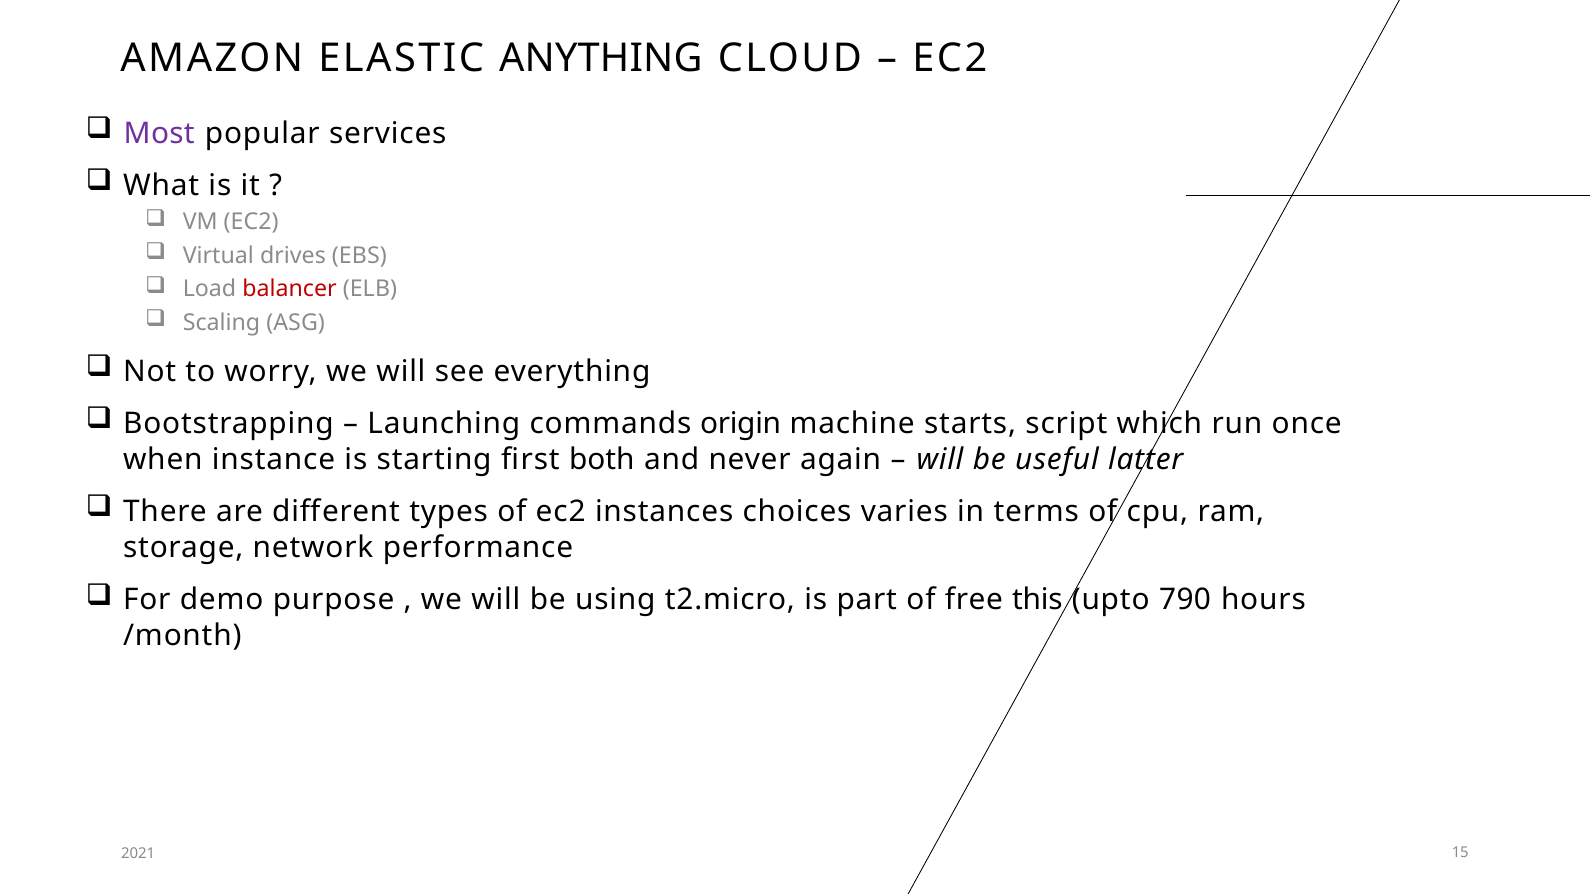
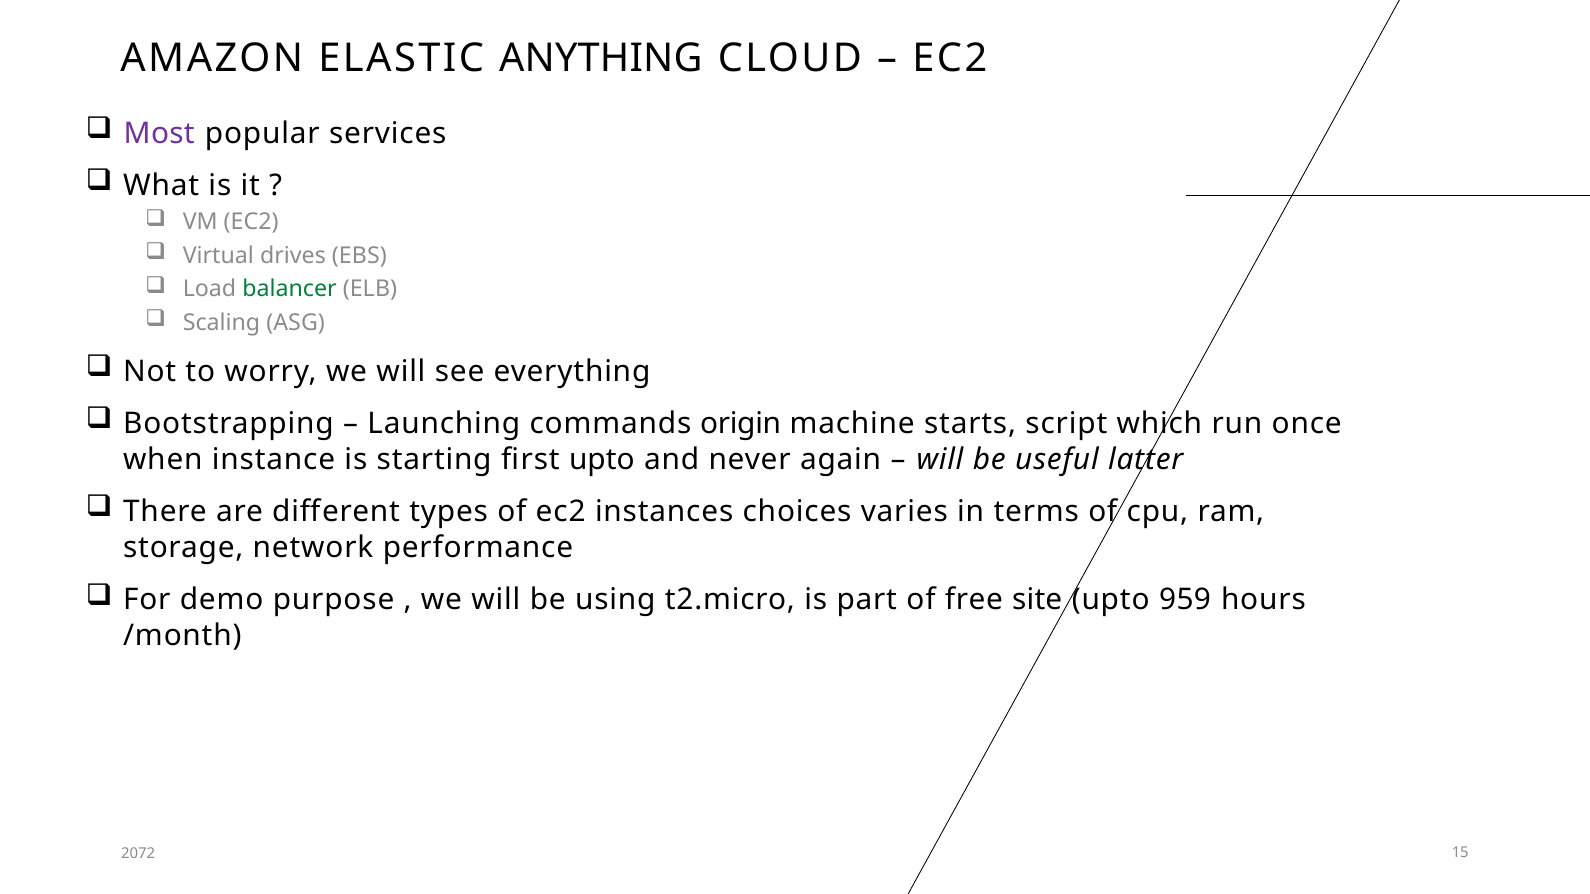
balancer colour: red -> green (290, 289)
first both: both -> upto (602, 460)
this: this -> site (1037, 600)
790: 790 -> 959 (1185, 600)
2021: 2021 -> 2072 (138, 854)
